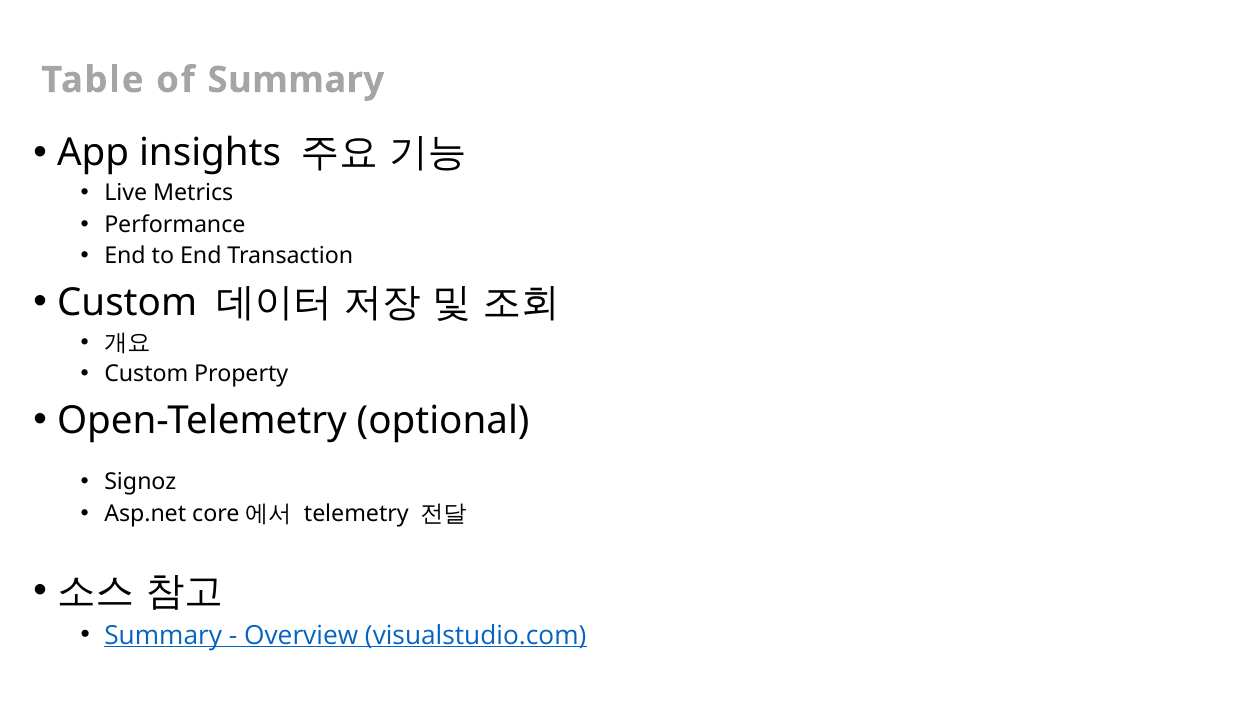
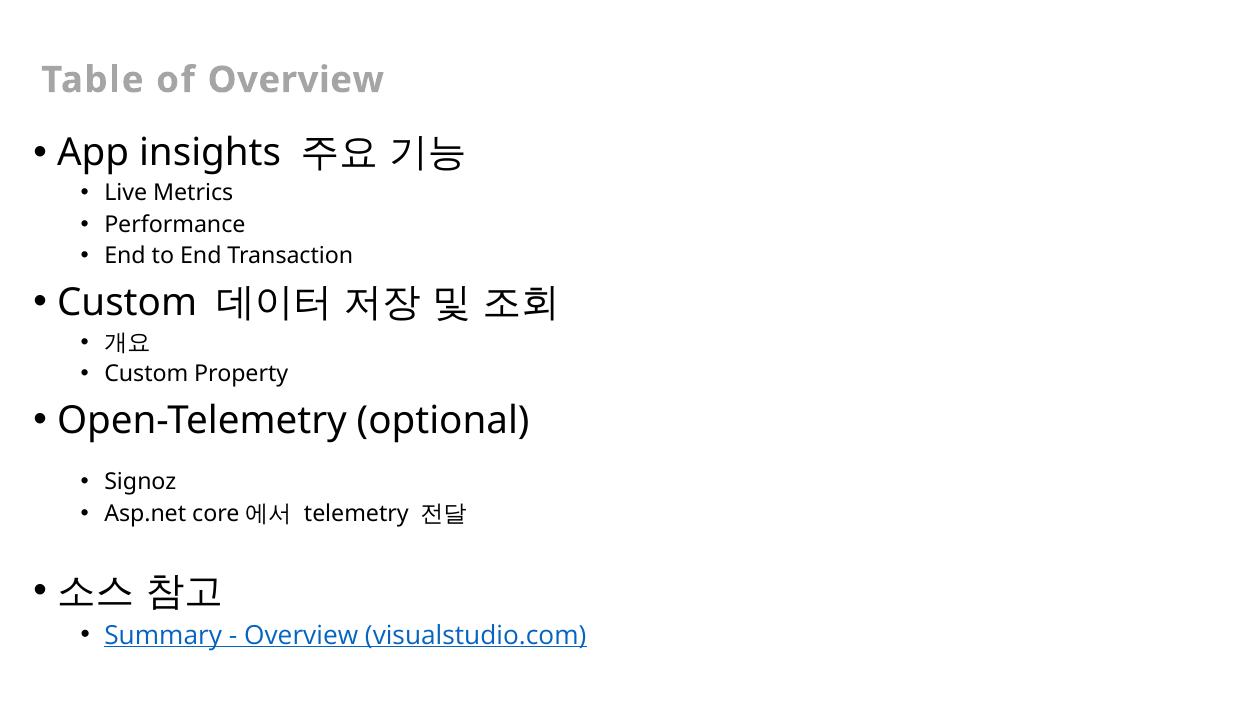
of Summary: Summary -> Overview (296, 80)
